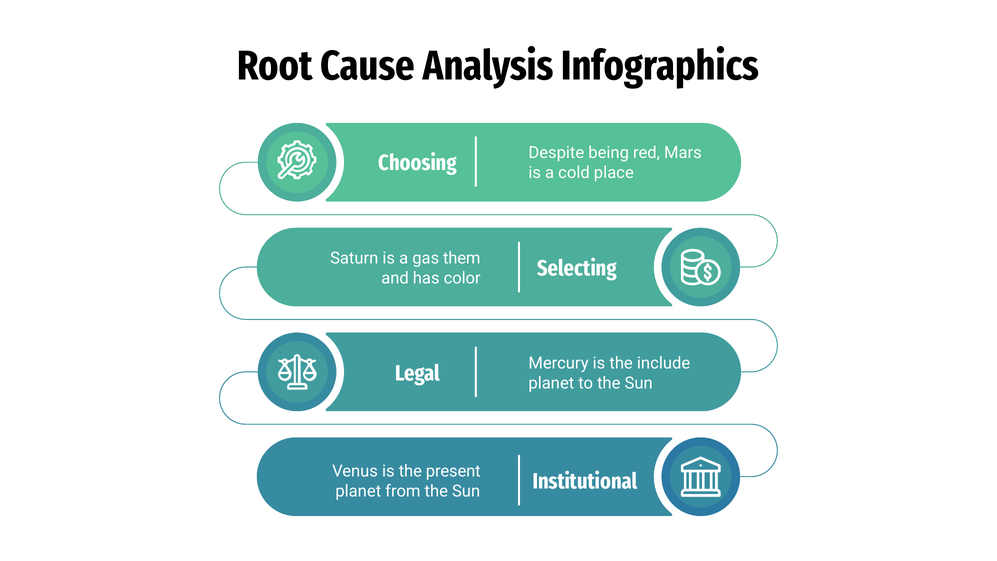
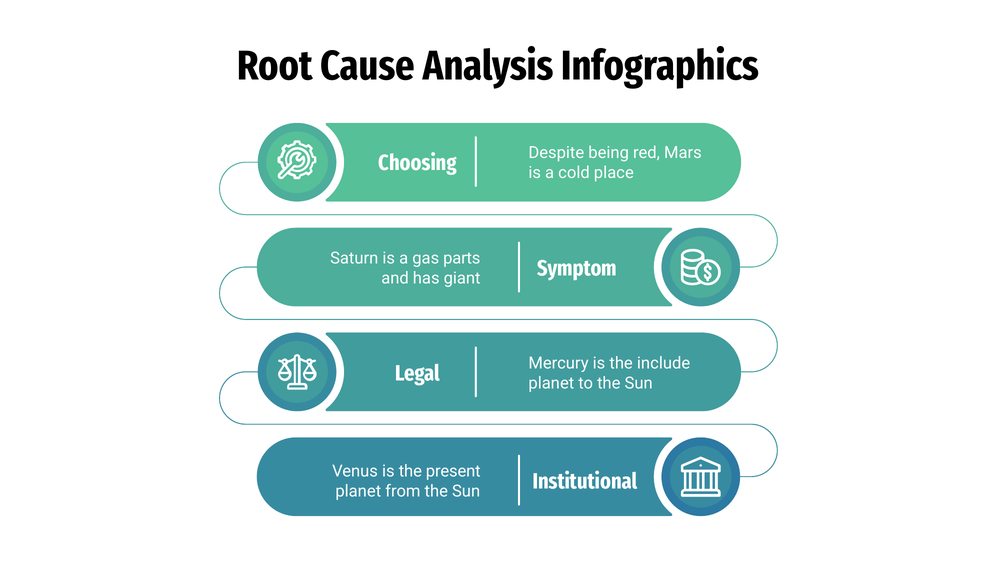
them: them -> parts (462, 258)
Selecting: Selecting -> Symptom (577, 269)
color: color -> giant (462, 278)
